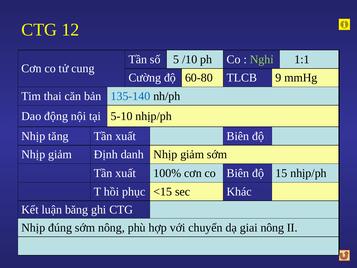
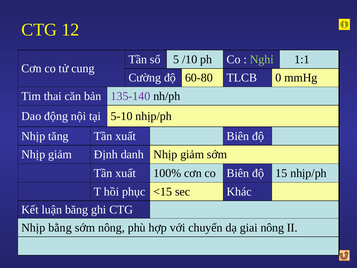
9: 9 -> 0 (278, 78)
135-140 colour: blue -> purple (130, 96)
đúng: đúng -> bằng (60, 227)
